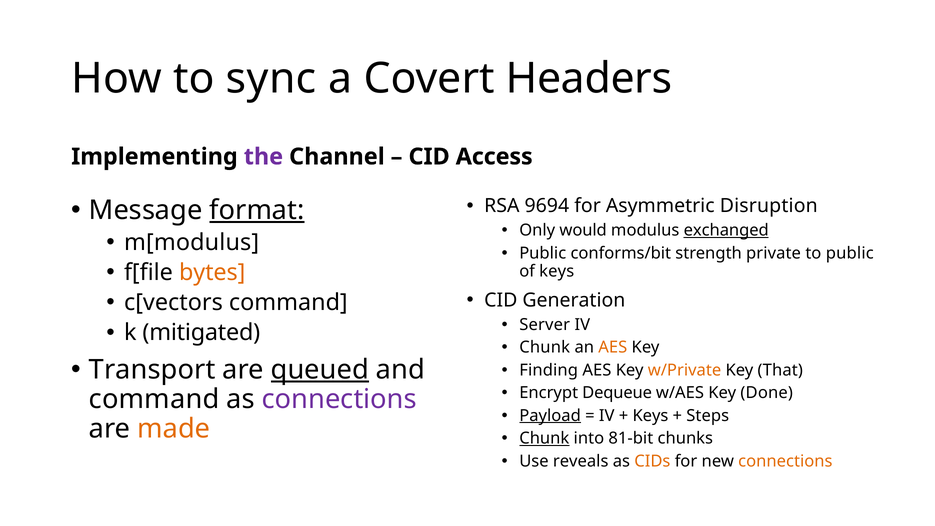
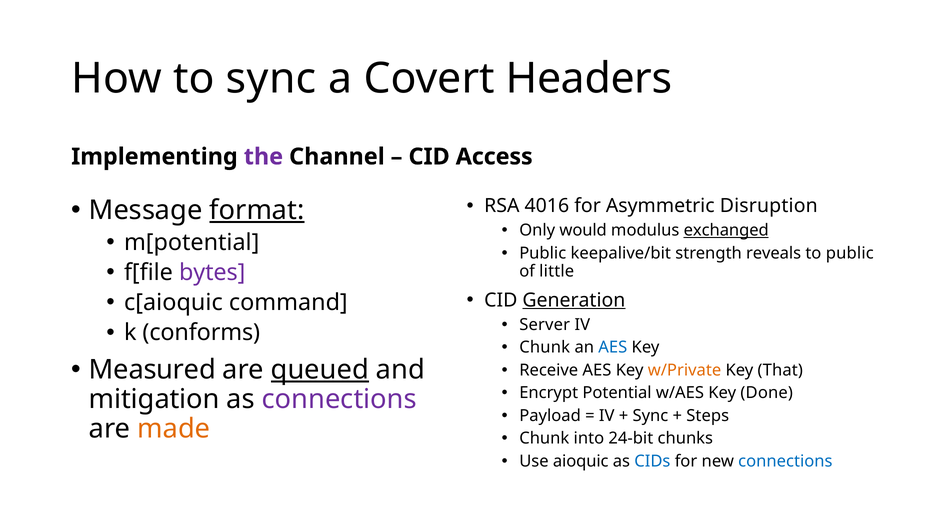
9694: 9694 -> 4016 (547, 206)
m[modulus: m[modulus -> m[potential (192, 242)
conforms/bit: conforms/bit -> keepalive/bit (621, 253)
private: private -> reveals (774, 253)
bytes colour: orange -> purple (212, 273)
of keys: keys -> little (557, 271)
Generation underline: none -> present (574, 300)
c[vectors: c[vectors -> c[aioquic (173, 303)
mitigated: mitigated -> conforms (201, 333)
AES colour: orange -> blue (613, 347)
Transport: Transport -> Measured (152, 370)
Finding: Finding -> Receive (549, 370)
Dequeue: Dequeue -> Potential (617, 393)
command: command -> mitigation (154, 399)
Payload underline: present -> none (550, 416)
Keys: Keys -> Sync (650, 416)
Chunk underline: present -> none (544, 438)
81-bit: 81-bit -> 24-bit (631, 438)
reveals: reveals -> aioquic (581, 461)
CIDs colour: orange -> blue (652, 461)
connections colour: orange -> blue (785, 461)
